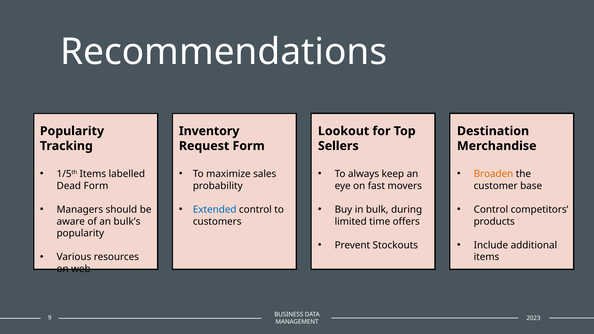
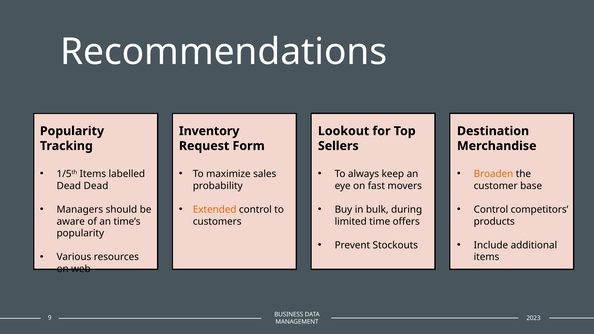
Dead Form: Form -> Dead (96, 186)
Extended colour: blue -> orange (215, 210)
bulk’s: bulk’s -> time’s (127, 222)
